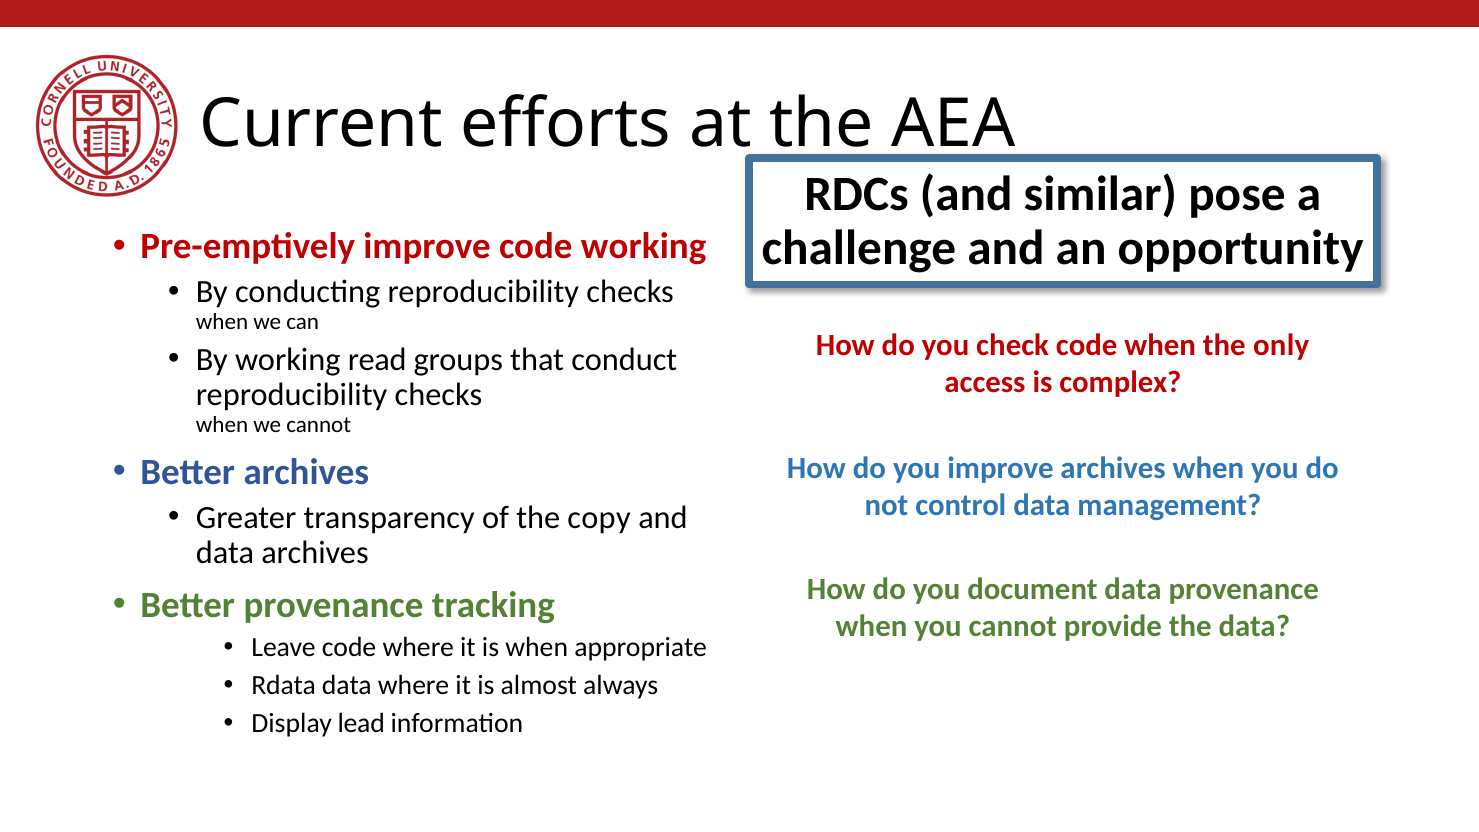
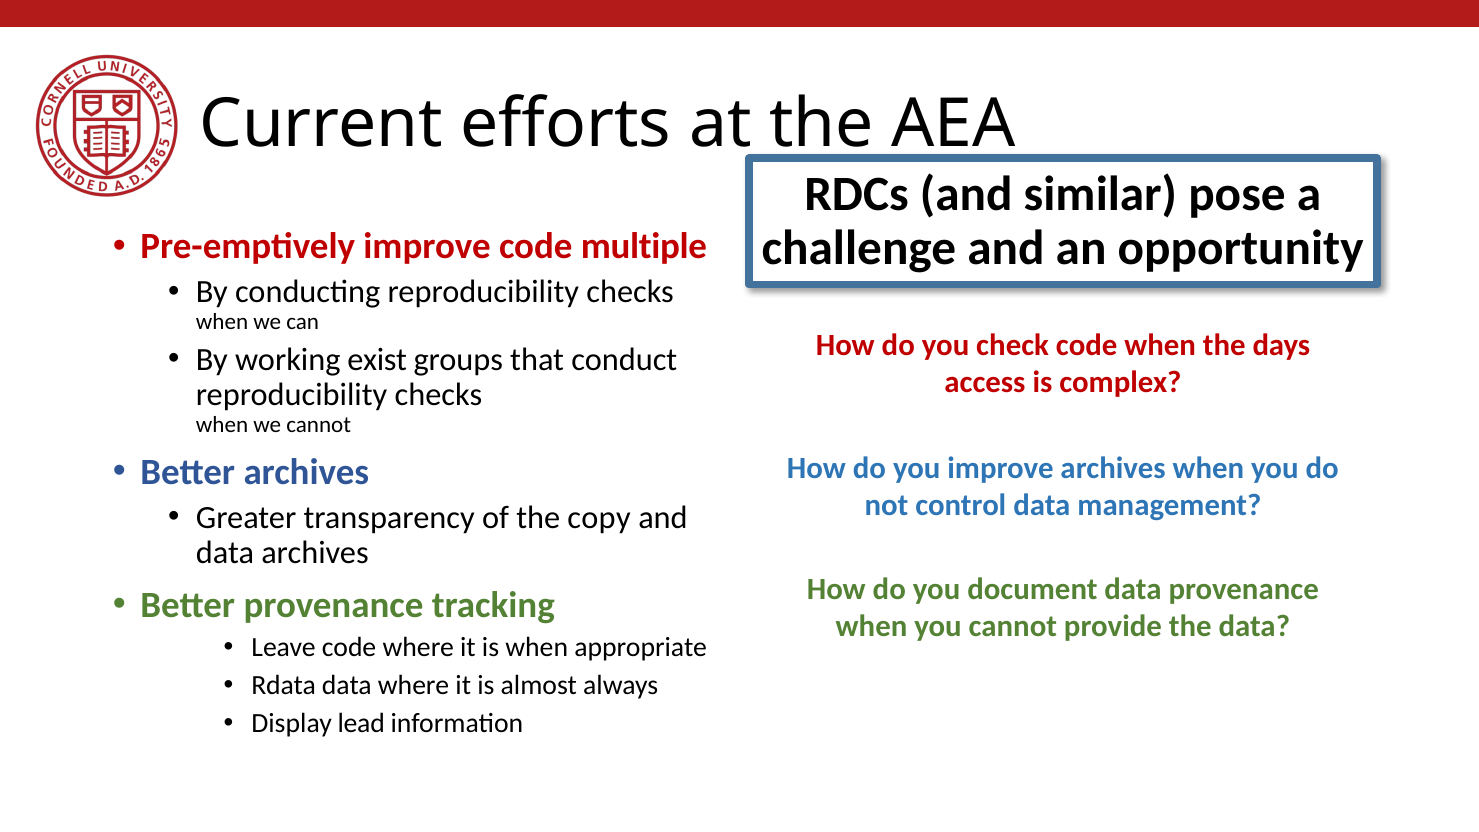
code working: working -> multiple (644, 247)
only: only -> days (1281, 345)
read: read -> exist (377, 359)
